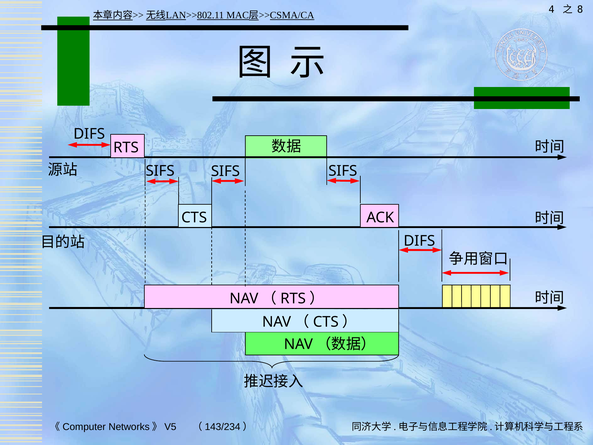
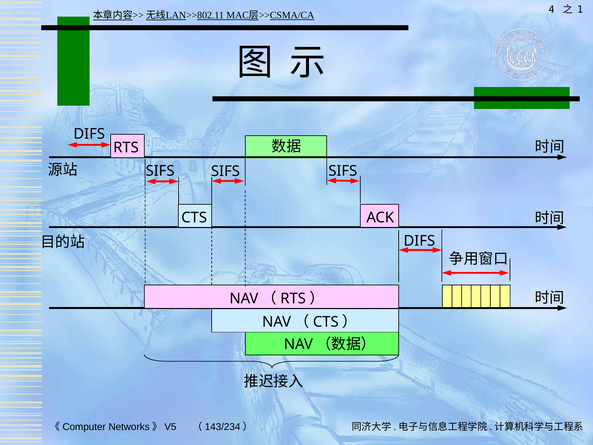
8: 8 -> 1 (580, 10)
